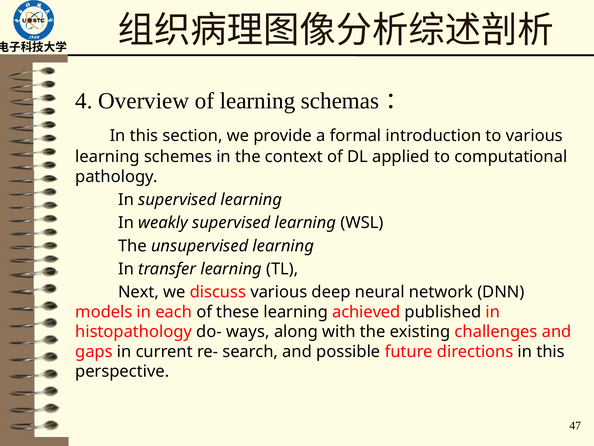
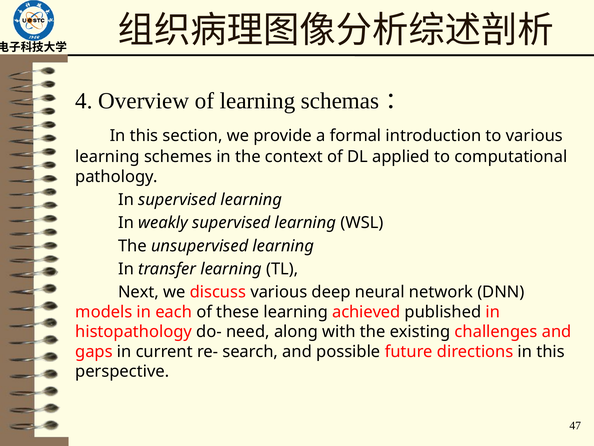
ways: ways -> need (248, 331)
